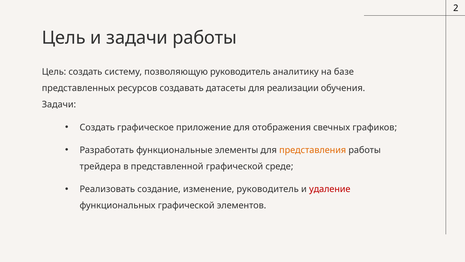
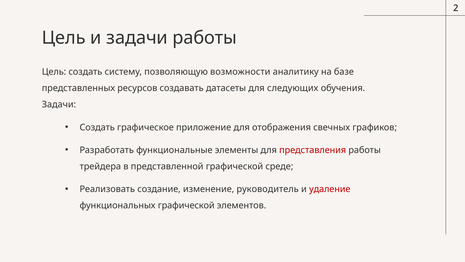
позволяющую руководитель: руководитель -> возможности (240, 72)
реализации: реализации -> следующих (293, 88)
представления colour: orange -> red (313, 150)
